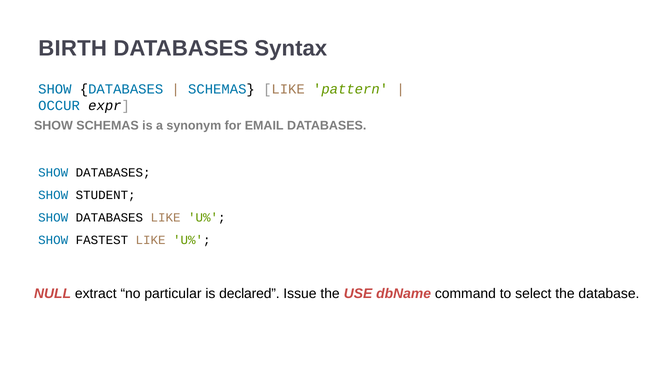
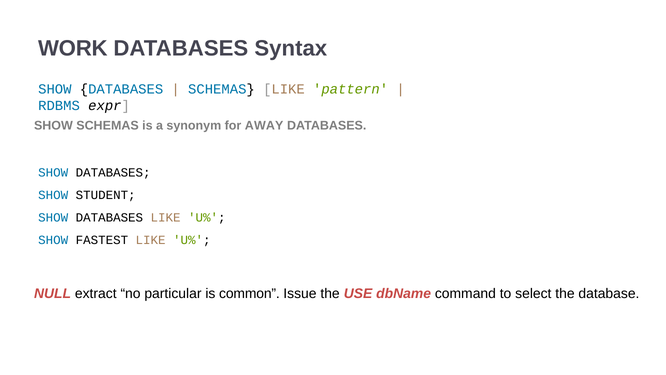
BIRTH: BIRTH -> WORK (73, 48)
OCCUR: OCCUR -> RDBMS (59, 105)
EMAIL: EMAIL -> AWAY (264, 126)
declared: declared -> common (249, 293)
